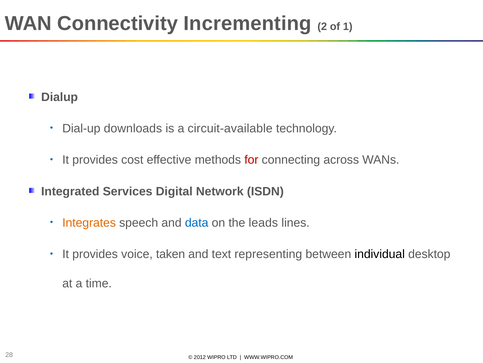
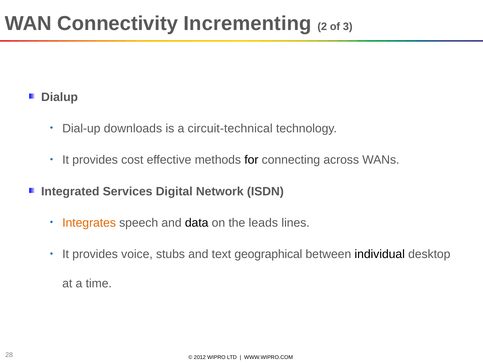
1: 1 -> 3 (348, 27)
circuit-available: circuit-available -> circuit-technical (230, 128)
for colour: red -> black (251, 160)
data colour: blue -> black (197, 222)
taken: taken -> stubs (171, 254)
representing: representing -> geographical (268, 254)
